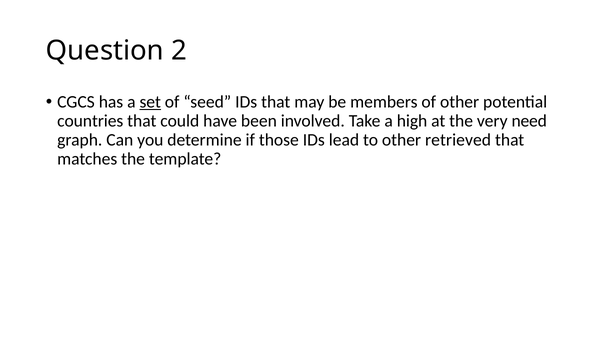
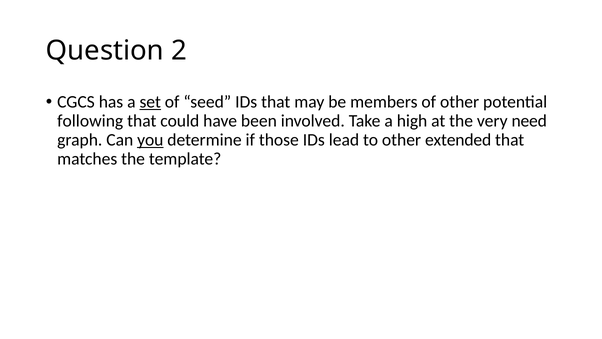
countries: countries -> following (90, 121)
you underline: none -> present (150, 140)
retrieved: retrieved -> extended (458, 140)
